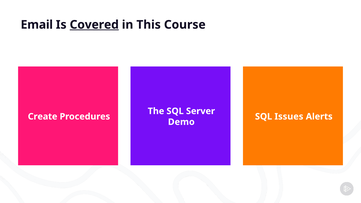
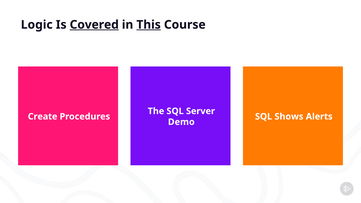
Email: Email -> Logic (37, 25)
This underline: none -> present (149, 25)
Issues: Issues -> Shows (289, 117)
